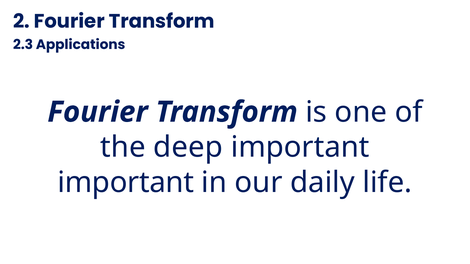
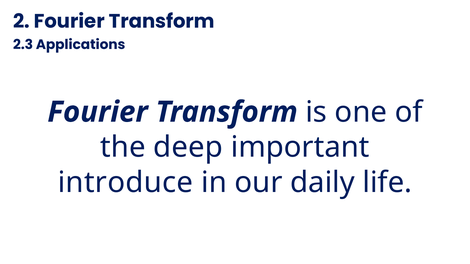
important: important -> introduce (125, 183)
